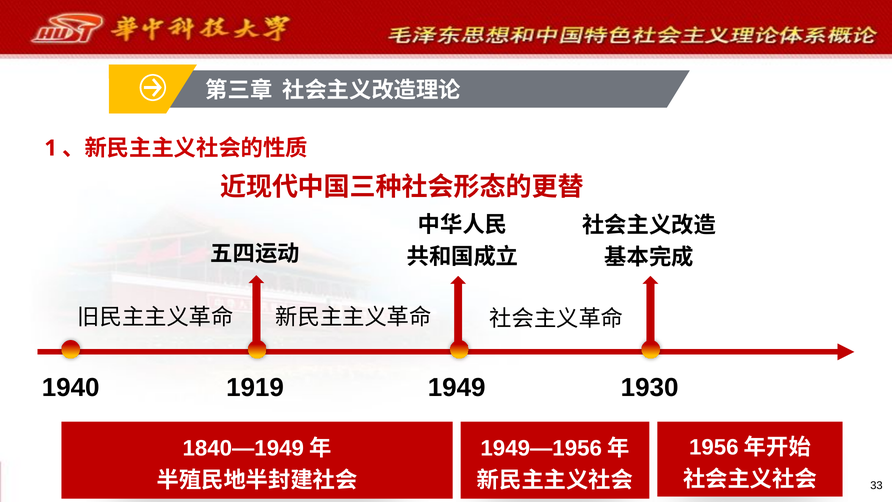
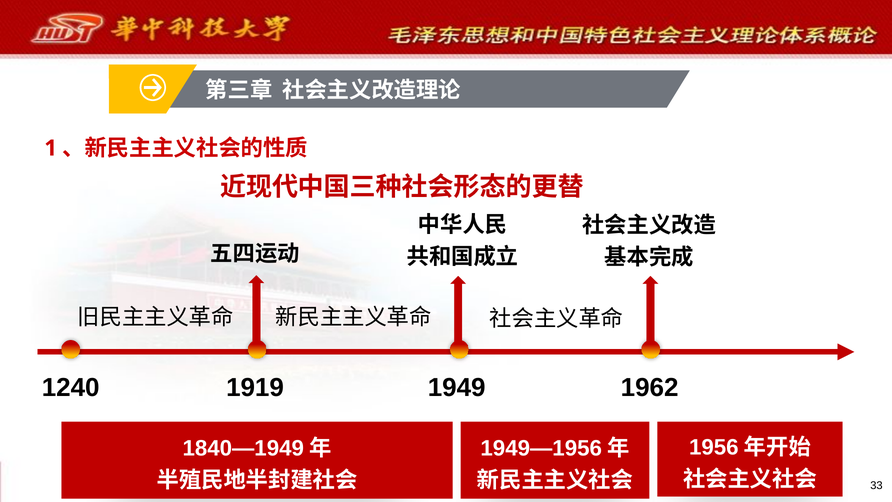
1940: 1940 -> 1240 (71, 387)
1930: 1930 -> 1962 (650, 387)
